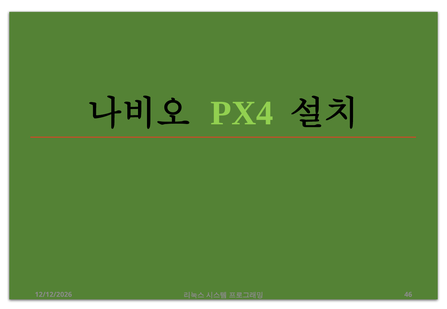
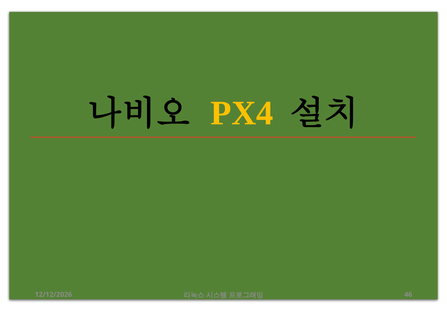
PX4 colour: light green -> yellow (242, 113)
